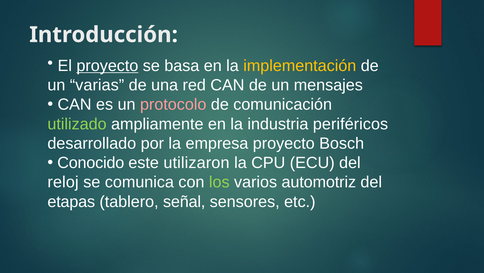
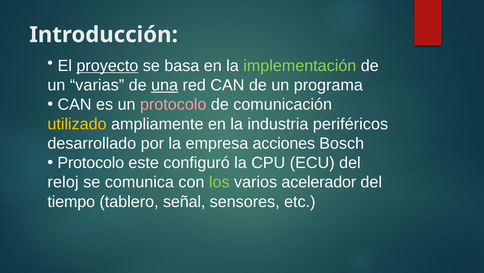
implementación colour: yellow -> light green (300, 66)
una underline: none -> present (165, 85)
mensajes: mensajes -> programa (328, 85)
utilizado colour: light green -> yellow (77, 124)
empresa proyecto: proyecto -> acciones (284, 143)
Conocido: Conocido -> Protocolo (91, 162)
utilizaron: utilizaron -> configuró (197, 162)
automotriz: automotriz -> acelerador (319, 182)
etapas: etapas -> tiempo (71, 201)
